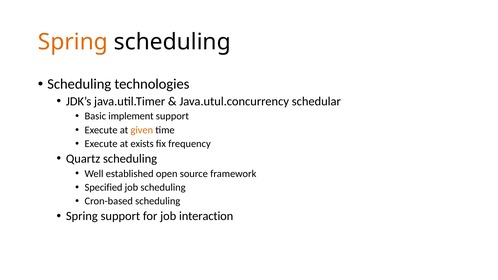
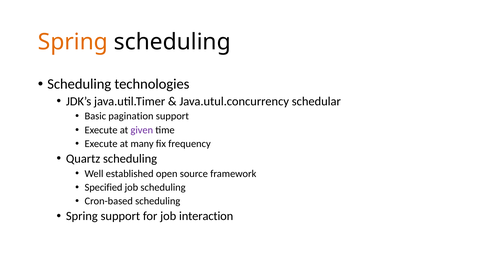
implement: implement -> pagination (131, 116)
given colour: orange -> purple (142, 130)
exists: exists -> many (142, 144)
